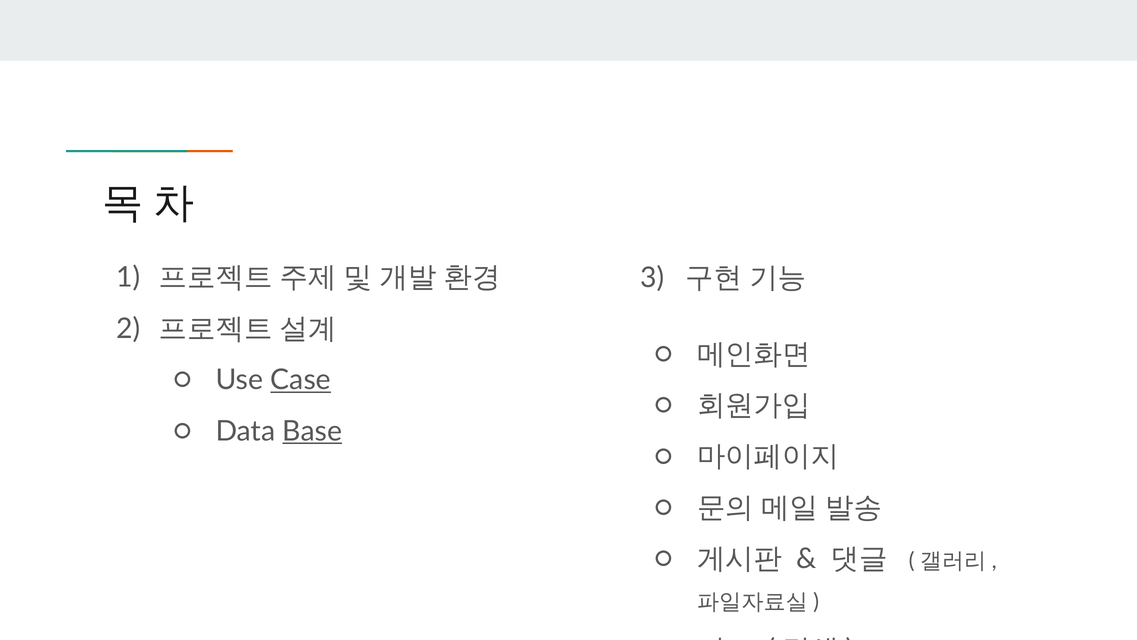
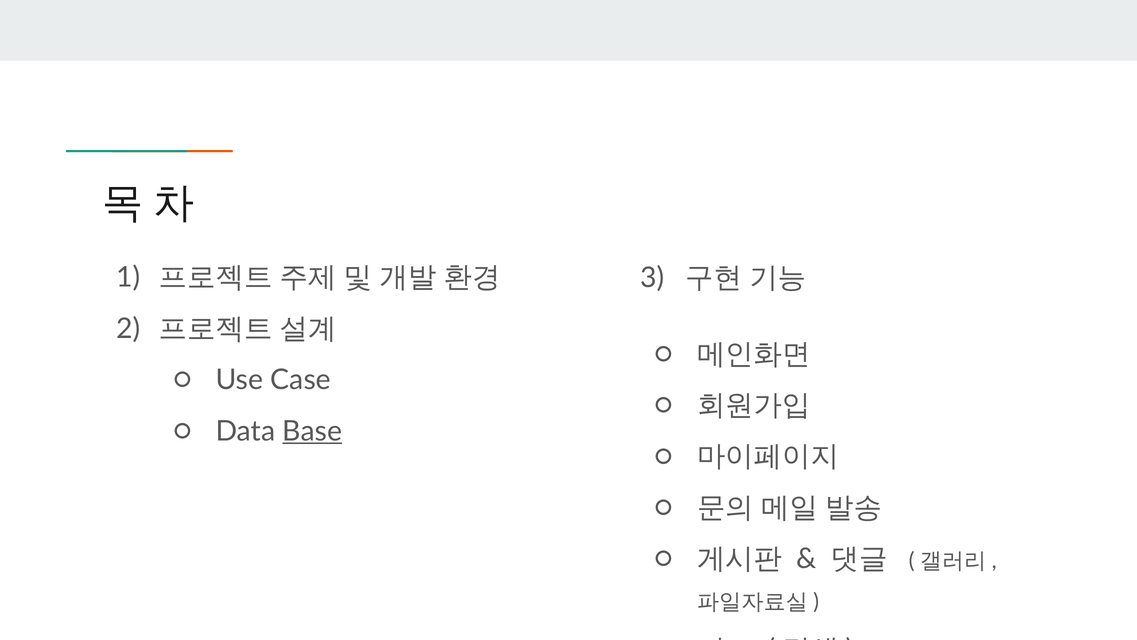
Case underline: present -> none (301, 380)
